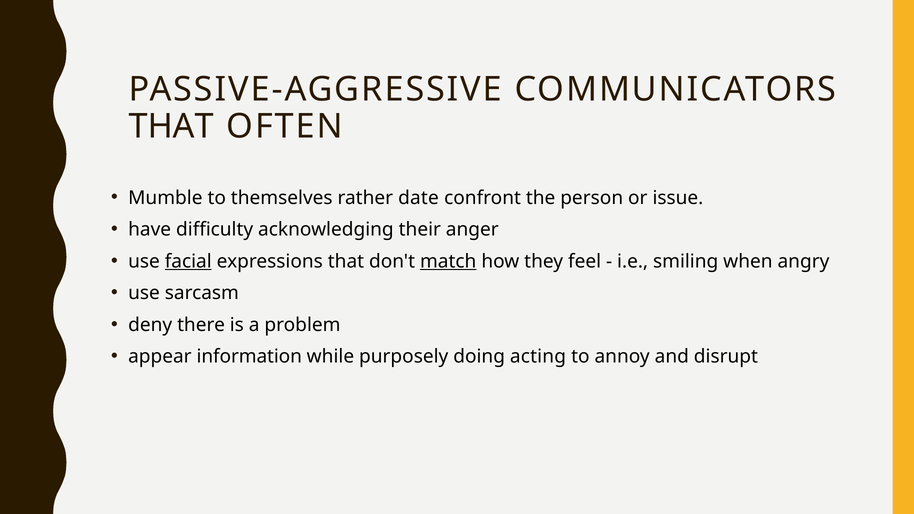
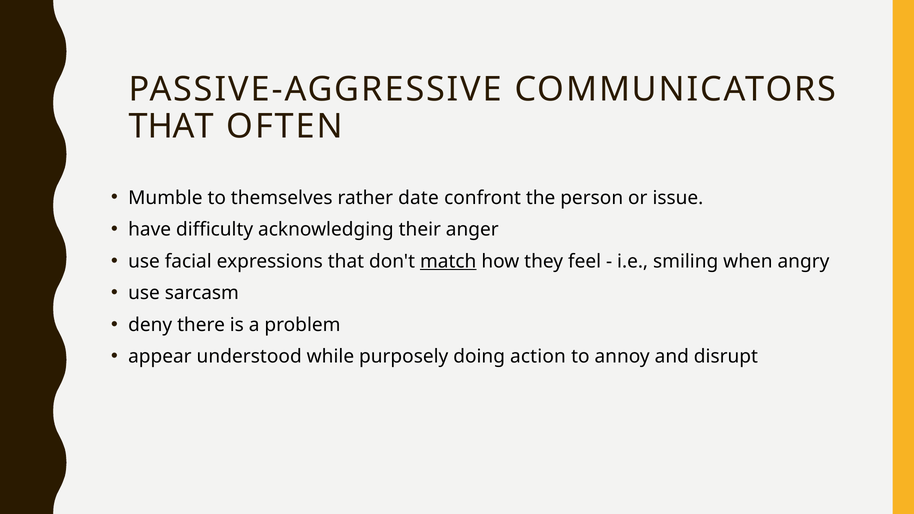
facial underline: present -> none (188, 261)
information: information -> understood (249, 357)
acting: acting -> action (538, 357)
